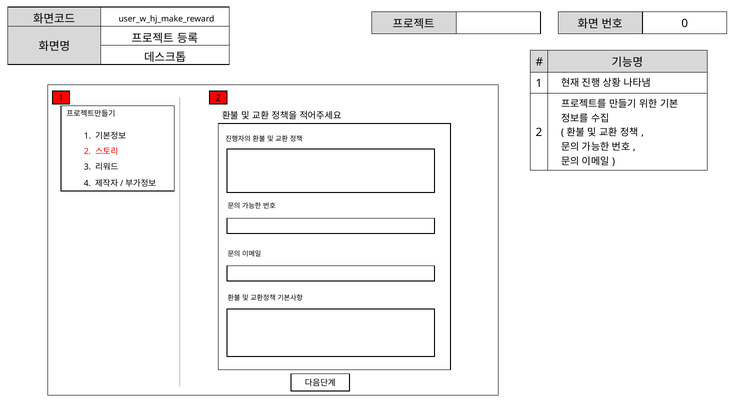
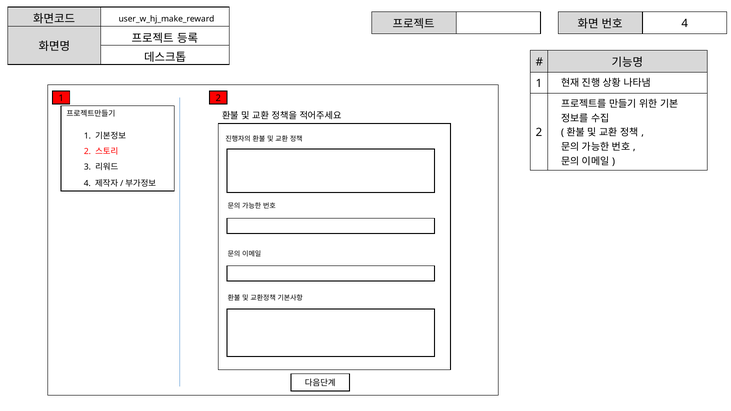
0: 0 -> 4 (685, 23)
